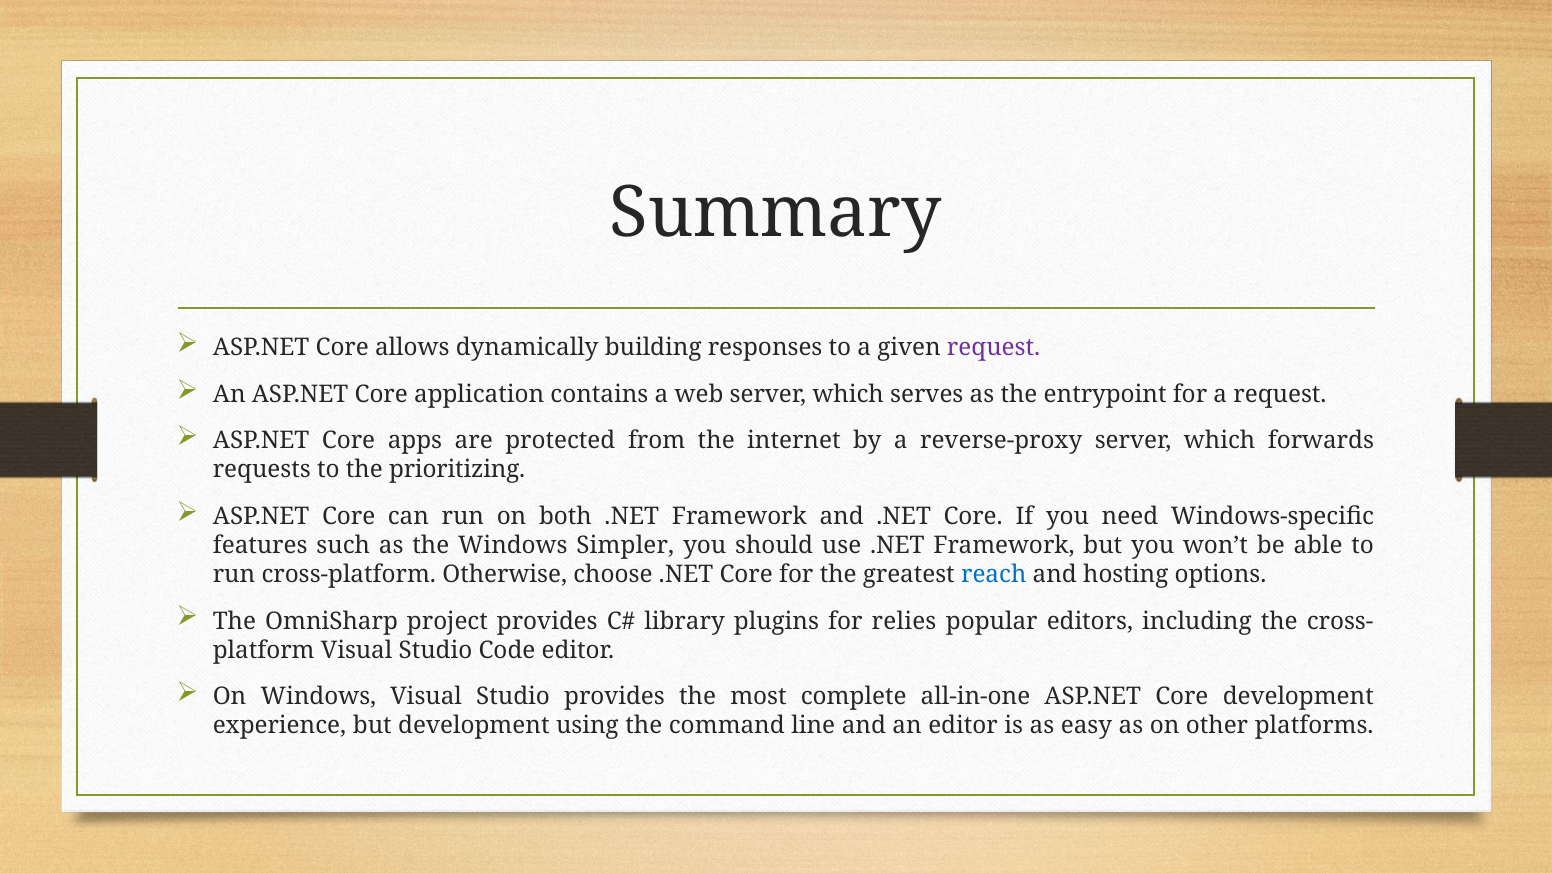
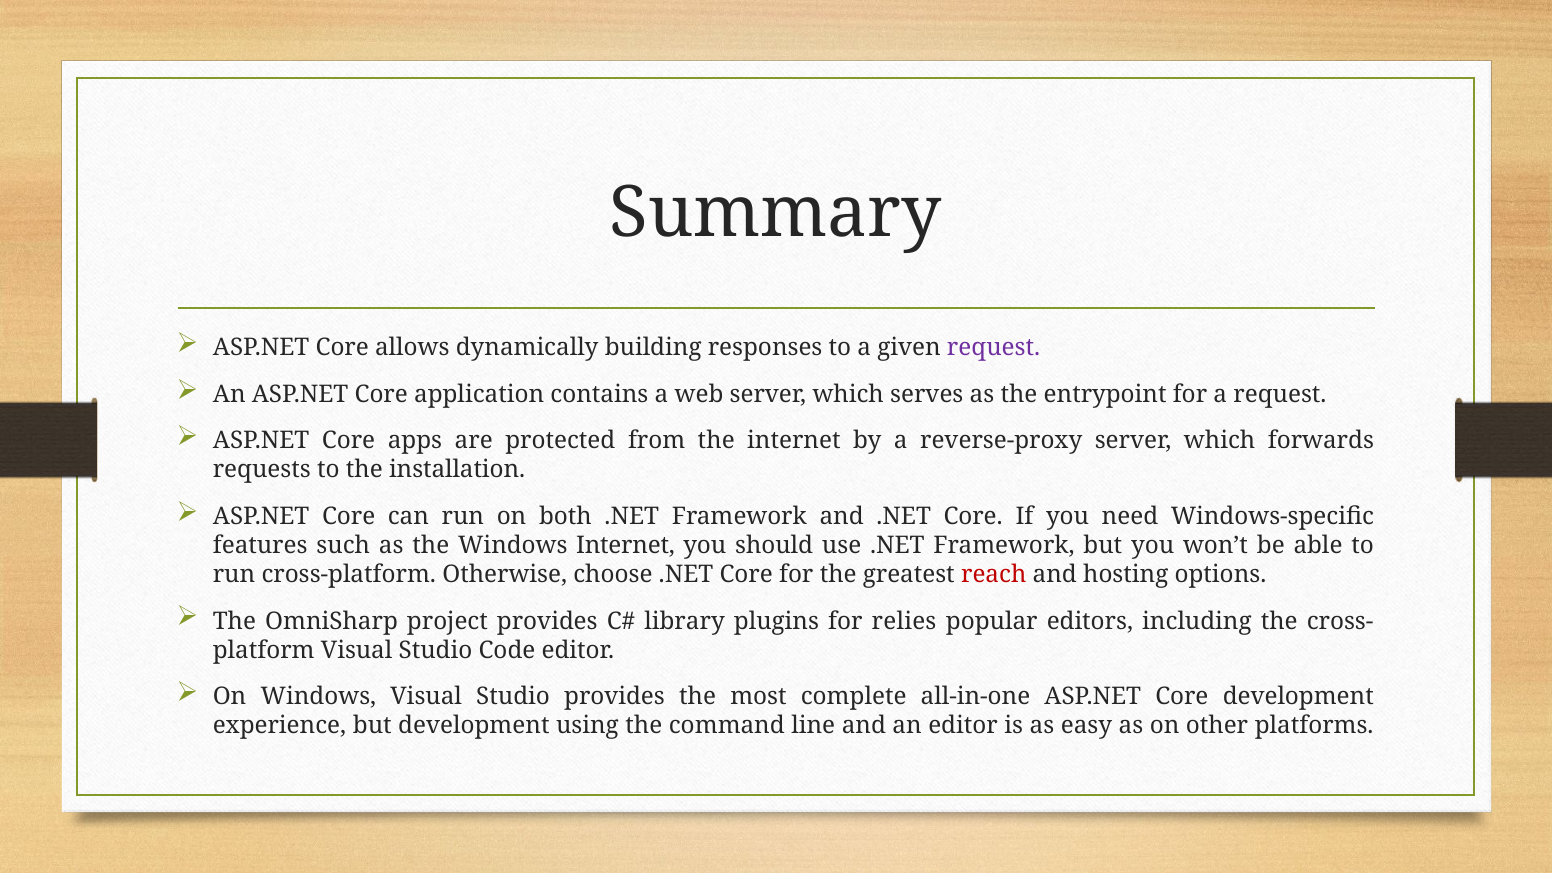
prioritizing: prioritizing -> installation (457, 470)
Windows Simpler: Simpler -> Internet (626, 545)
reach colour: blue -> red (994, 575)
